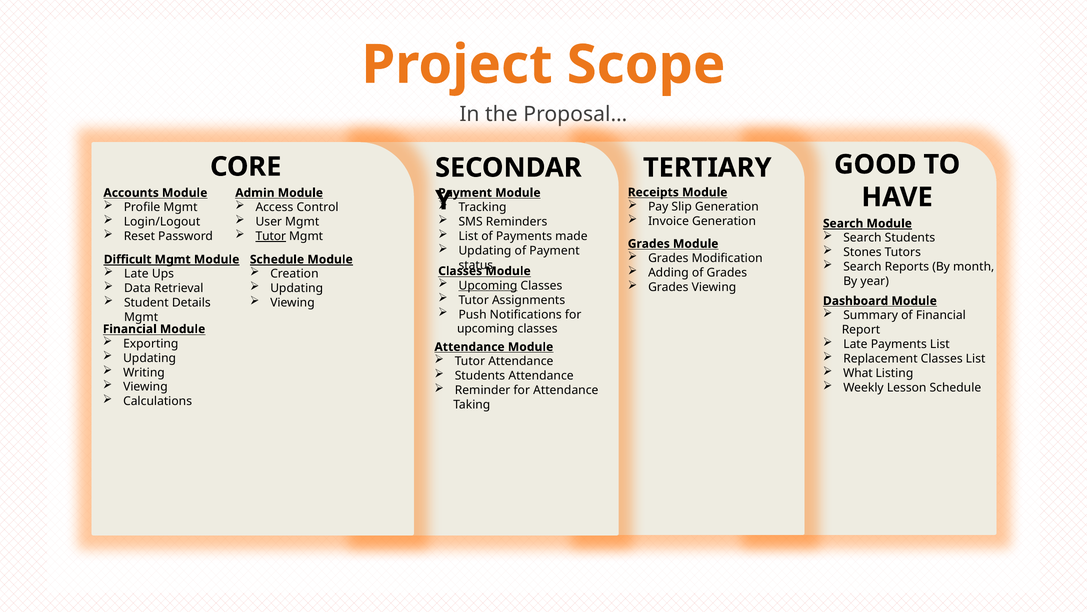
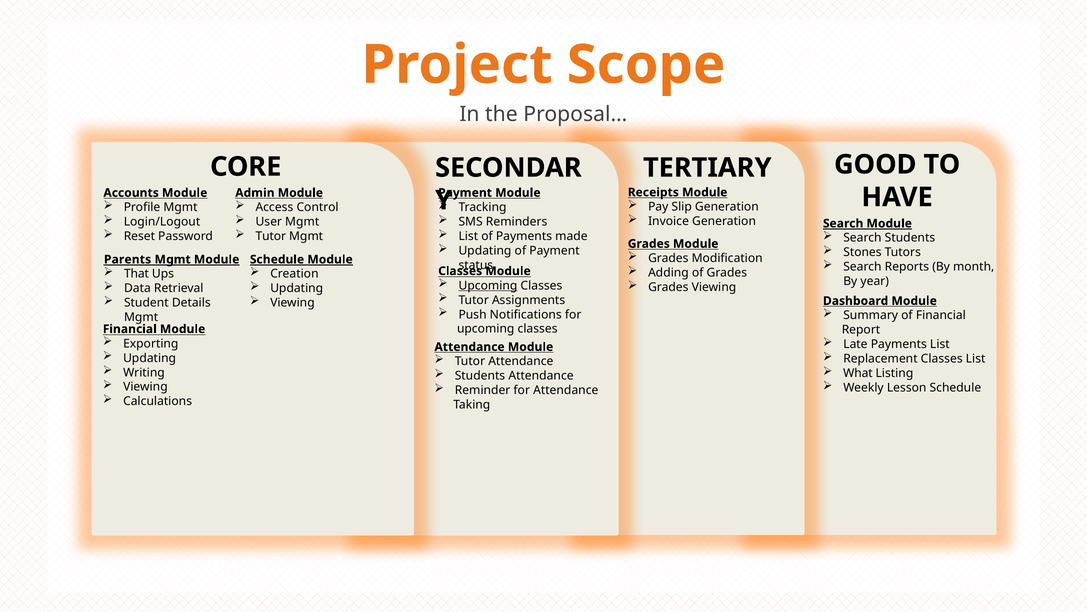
Tutor underline: present -> none (271, 236)
Difficult: Difficult -> Parents (128, 259)
Late: Late -> That (136, 274)
